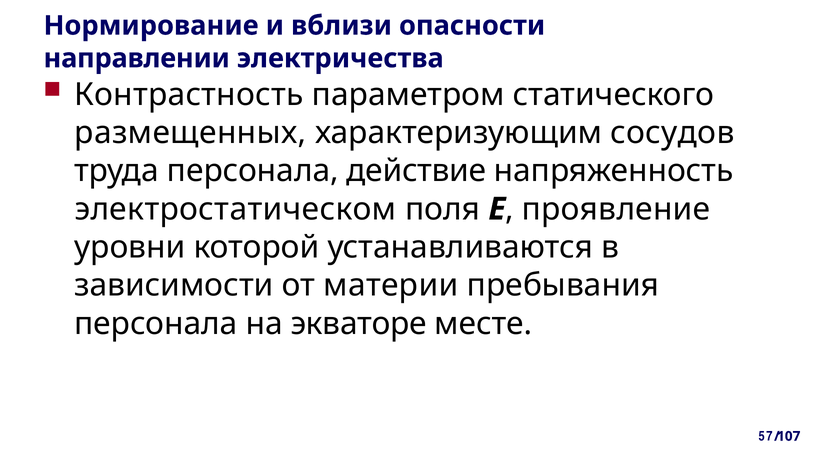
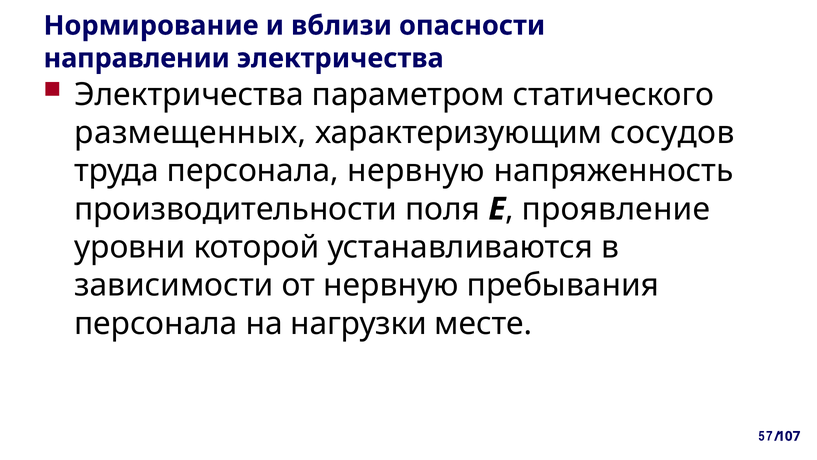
Контрастность: Контрастность -> Электричества (189, 94)
персонала действие: действие -> нервную (416, 171)
электростатическом: электростатическом -> производительности (236, 209)
от материи: материи -> нервную (391, 285)
экваторе: экваторе -> нагрузки (359, 323)
